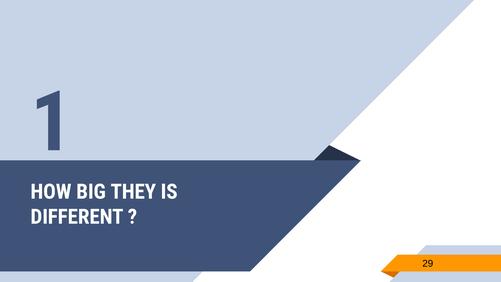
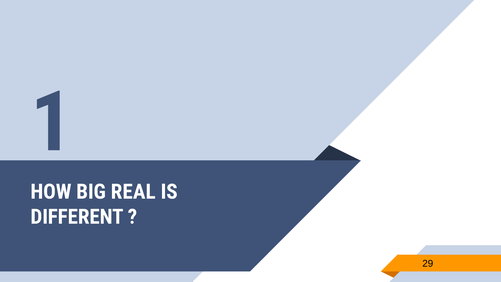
THEY: THEY -> REAL (133, 192)
